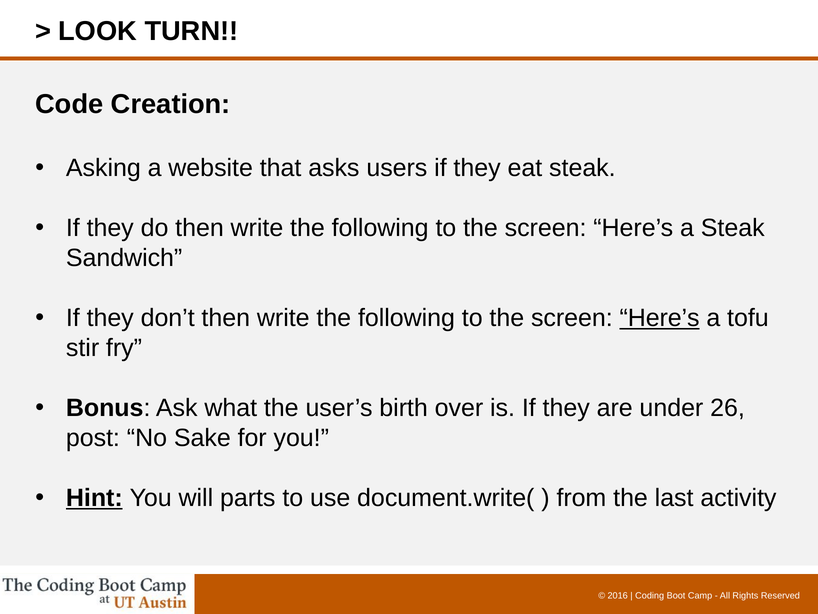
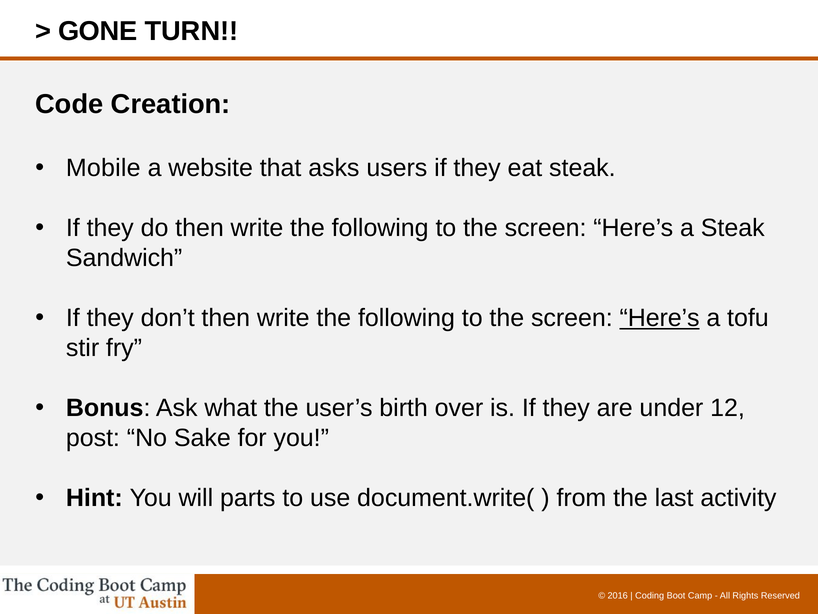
LOOK: LOOK -> GONE (98, 31)
Asking: Asking -> Mobile (103, 168)
26: 26 -> 12 (727, 408)
Hint underline: present -> none (94, 498)
